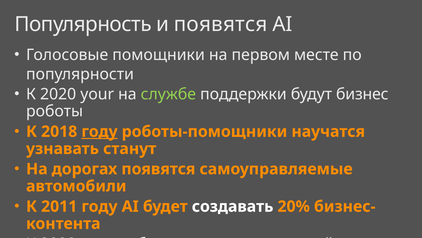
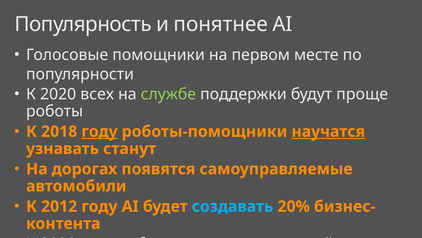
и появятся: появятся -> понятнее (221, 24)
your: your -> всех (97, 94)
бизнес: бизнес -> проще (362, 94)
научатся underline: none -> present (328, 131)
2011: 2011 -> 2012 (59, 206)
создавать colour: white -> light blue (233, 206)
